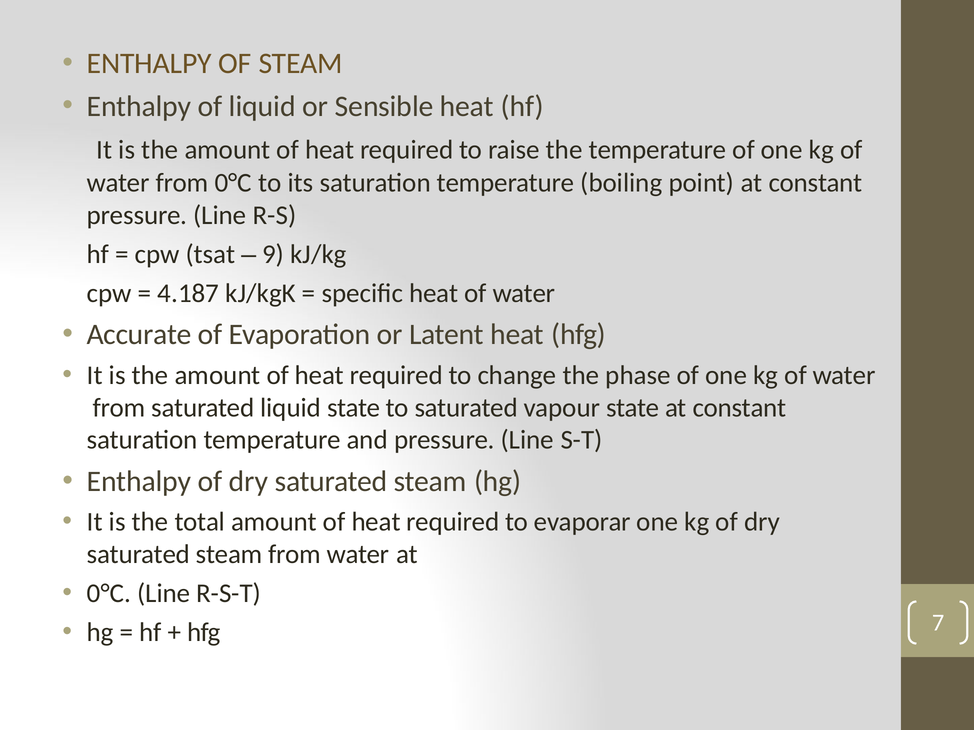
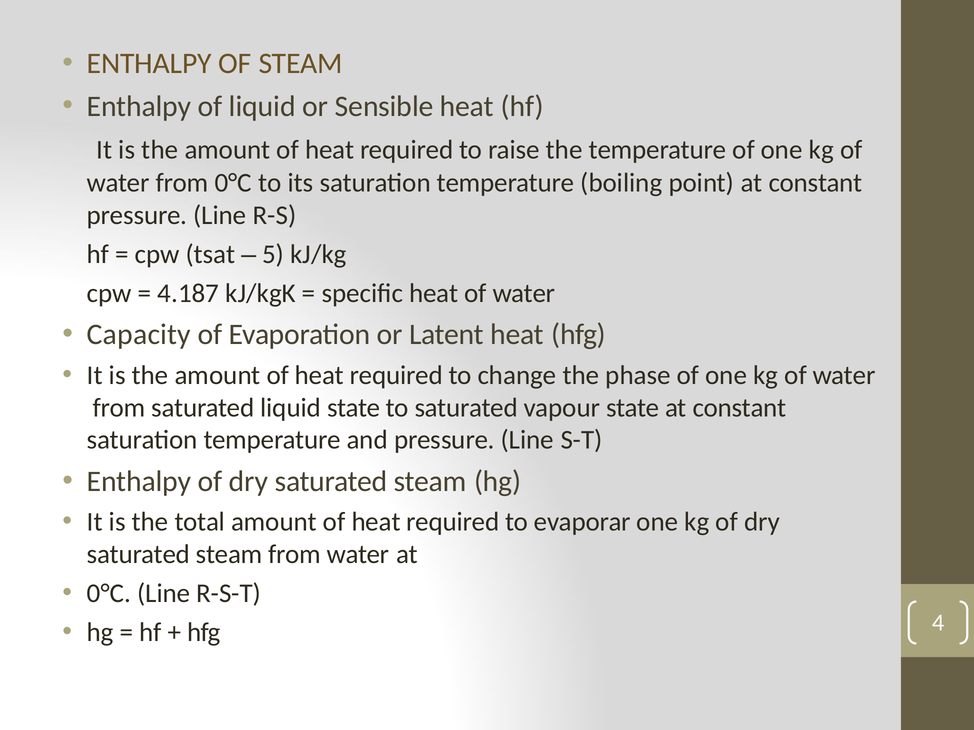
9: 9 -> 5 (273, 255)
Accurate: Accurate -> Capacity (139, 335)
7: 7 -> 4 (938, 623)
